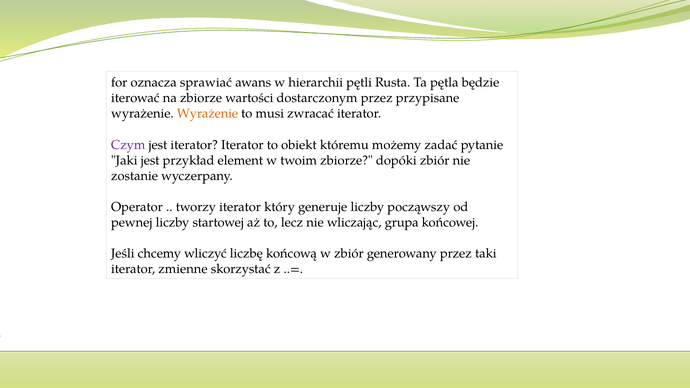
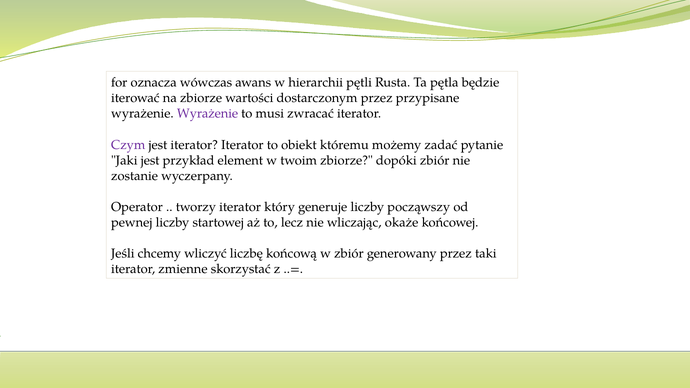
sprawiać: sprawiać -> wówczas (206, 83)
Wyrażenie colour: orange -> purple (208, 114)
grupa: grupa -> okaże (402, 222)
